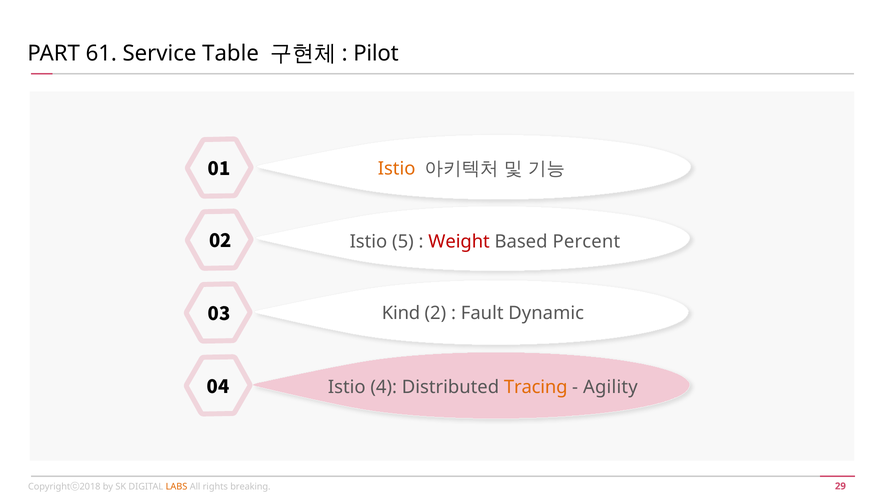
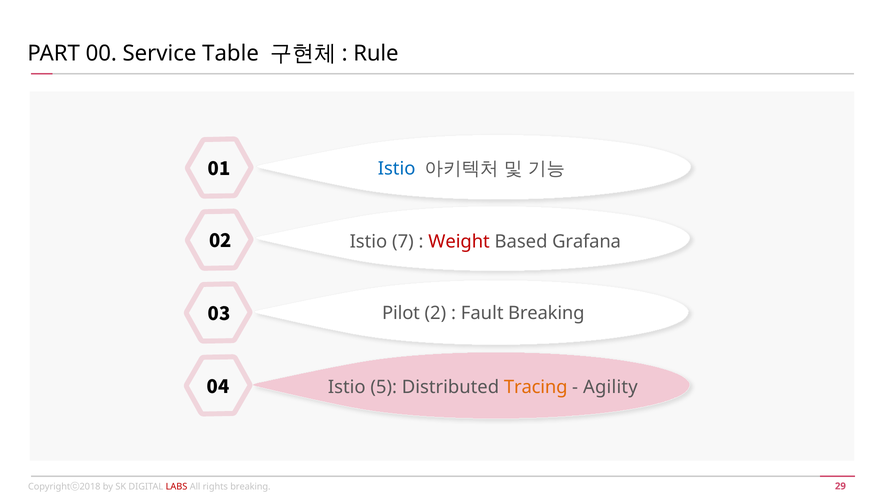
61: 61 -> 00 (101, 54)
Pilot: Pilot -> Rule (376, 54)
Istio colour: orange -> blue (397, 168)
5: 5 -> 7 (403, 241)
Percent: Percent -> Grafana (587, 241)
Kind: Kind -> Pilot (401, 313)
Fault Dynamic: Dynamic -> Breaking (546, 313)
4: 4 -> 5 (384, 387)
LABS colour: orange -> red (176, 487)
